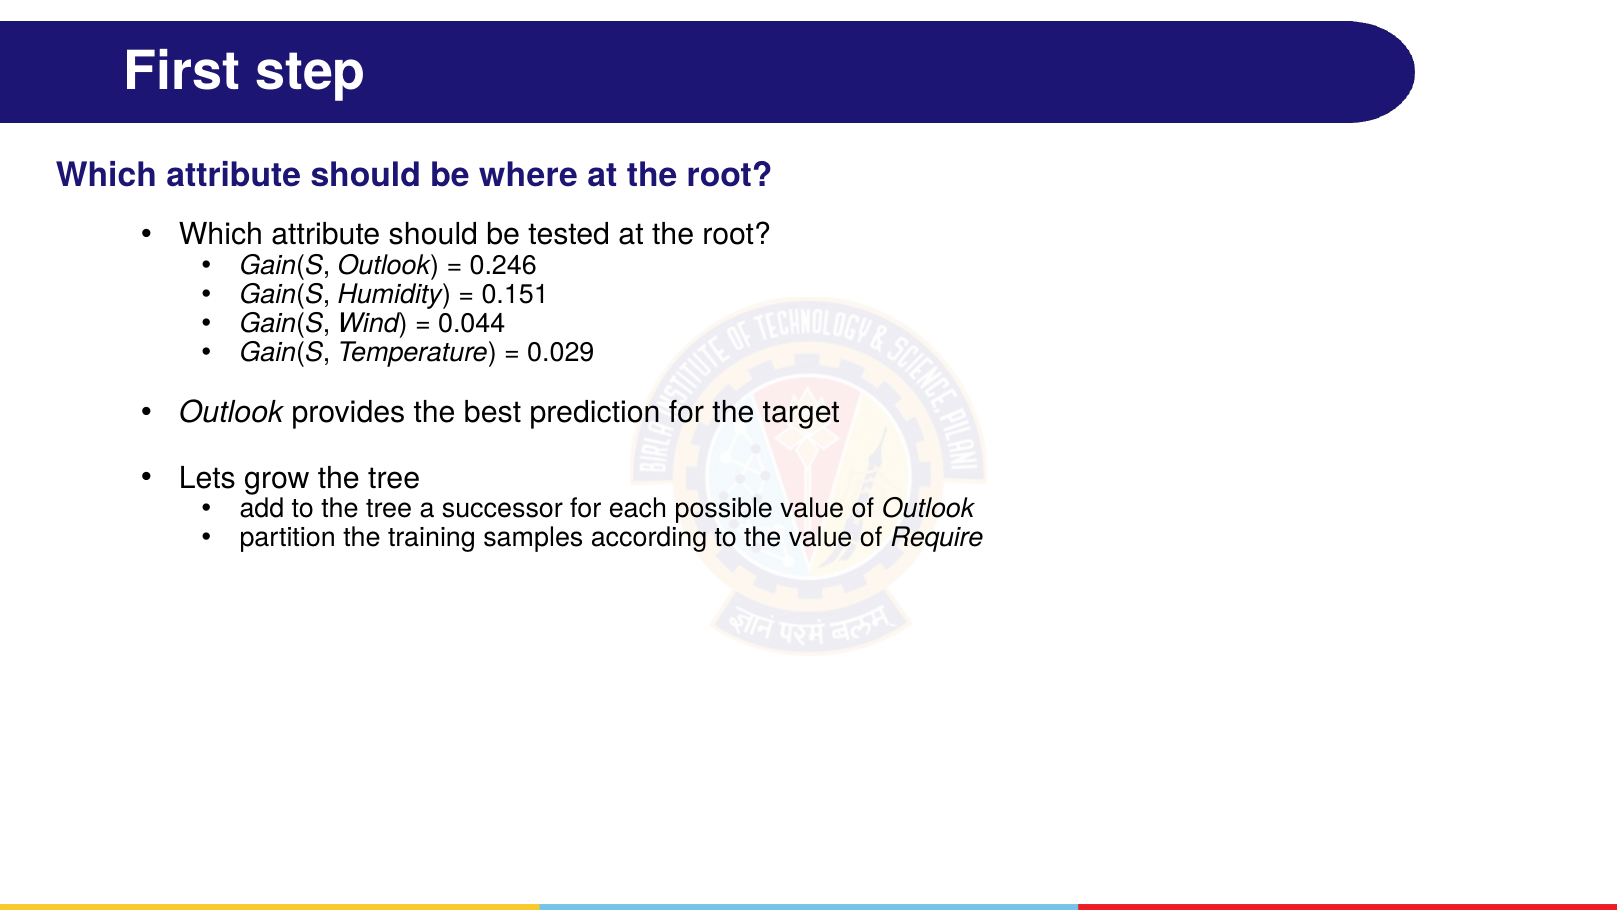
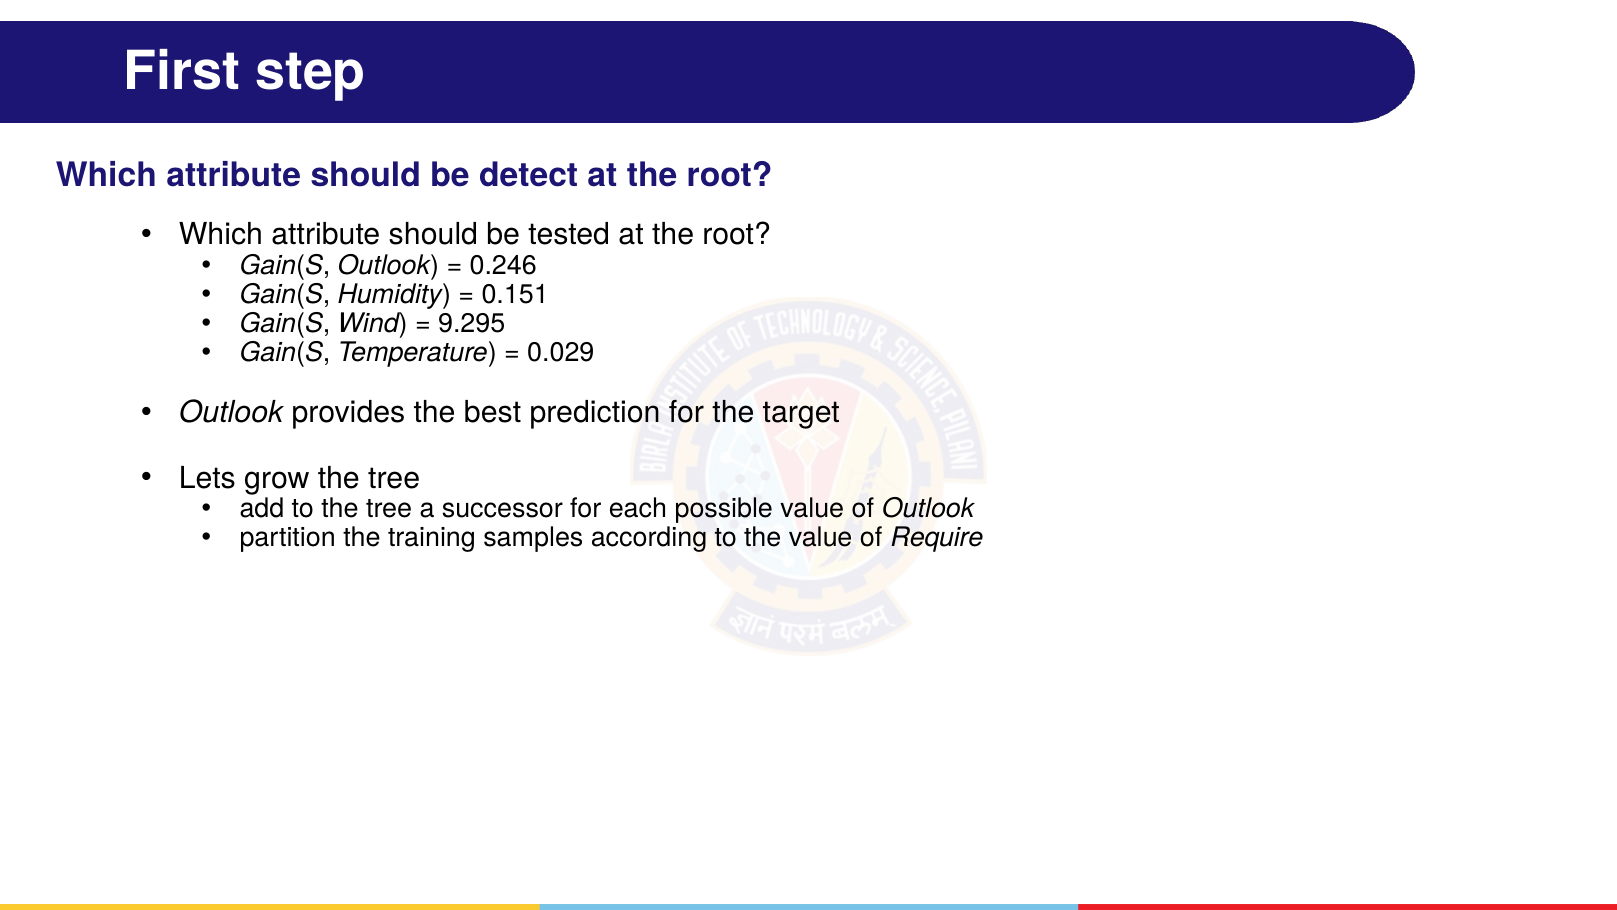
where: where -> detect (529, 176)
0.044: 0.044 -> 9.295 (472, 323)
